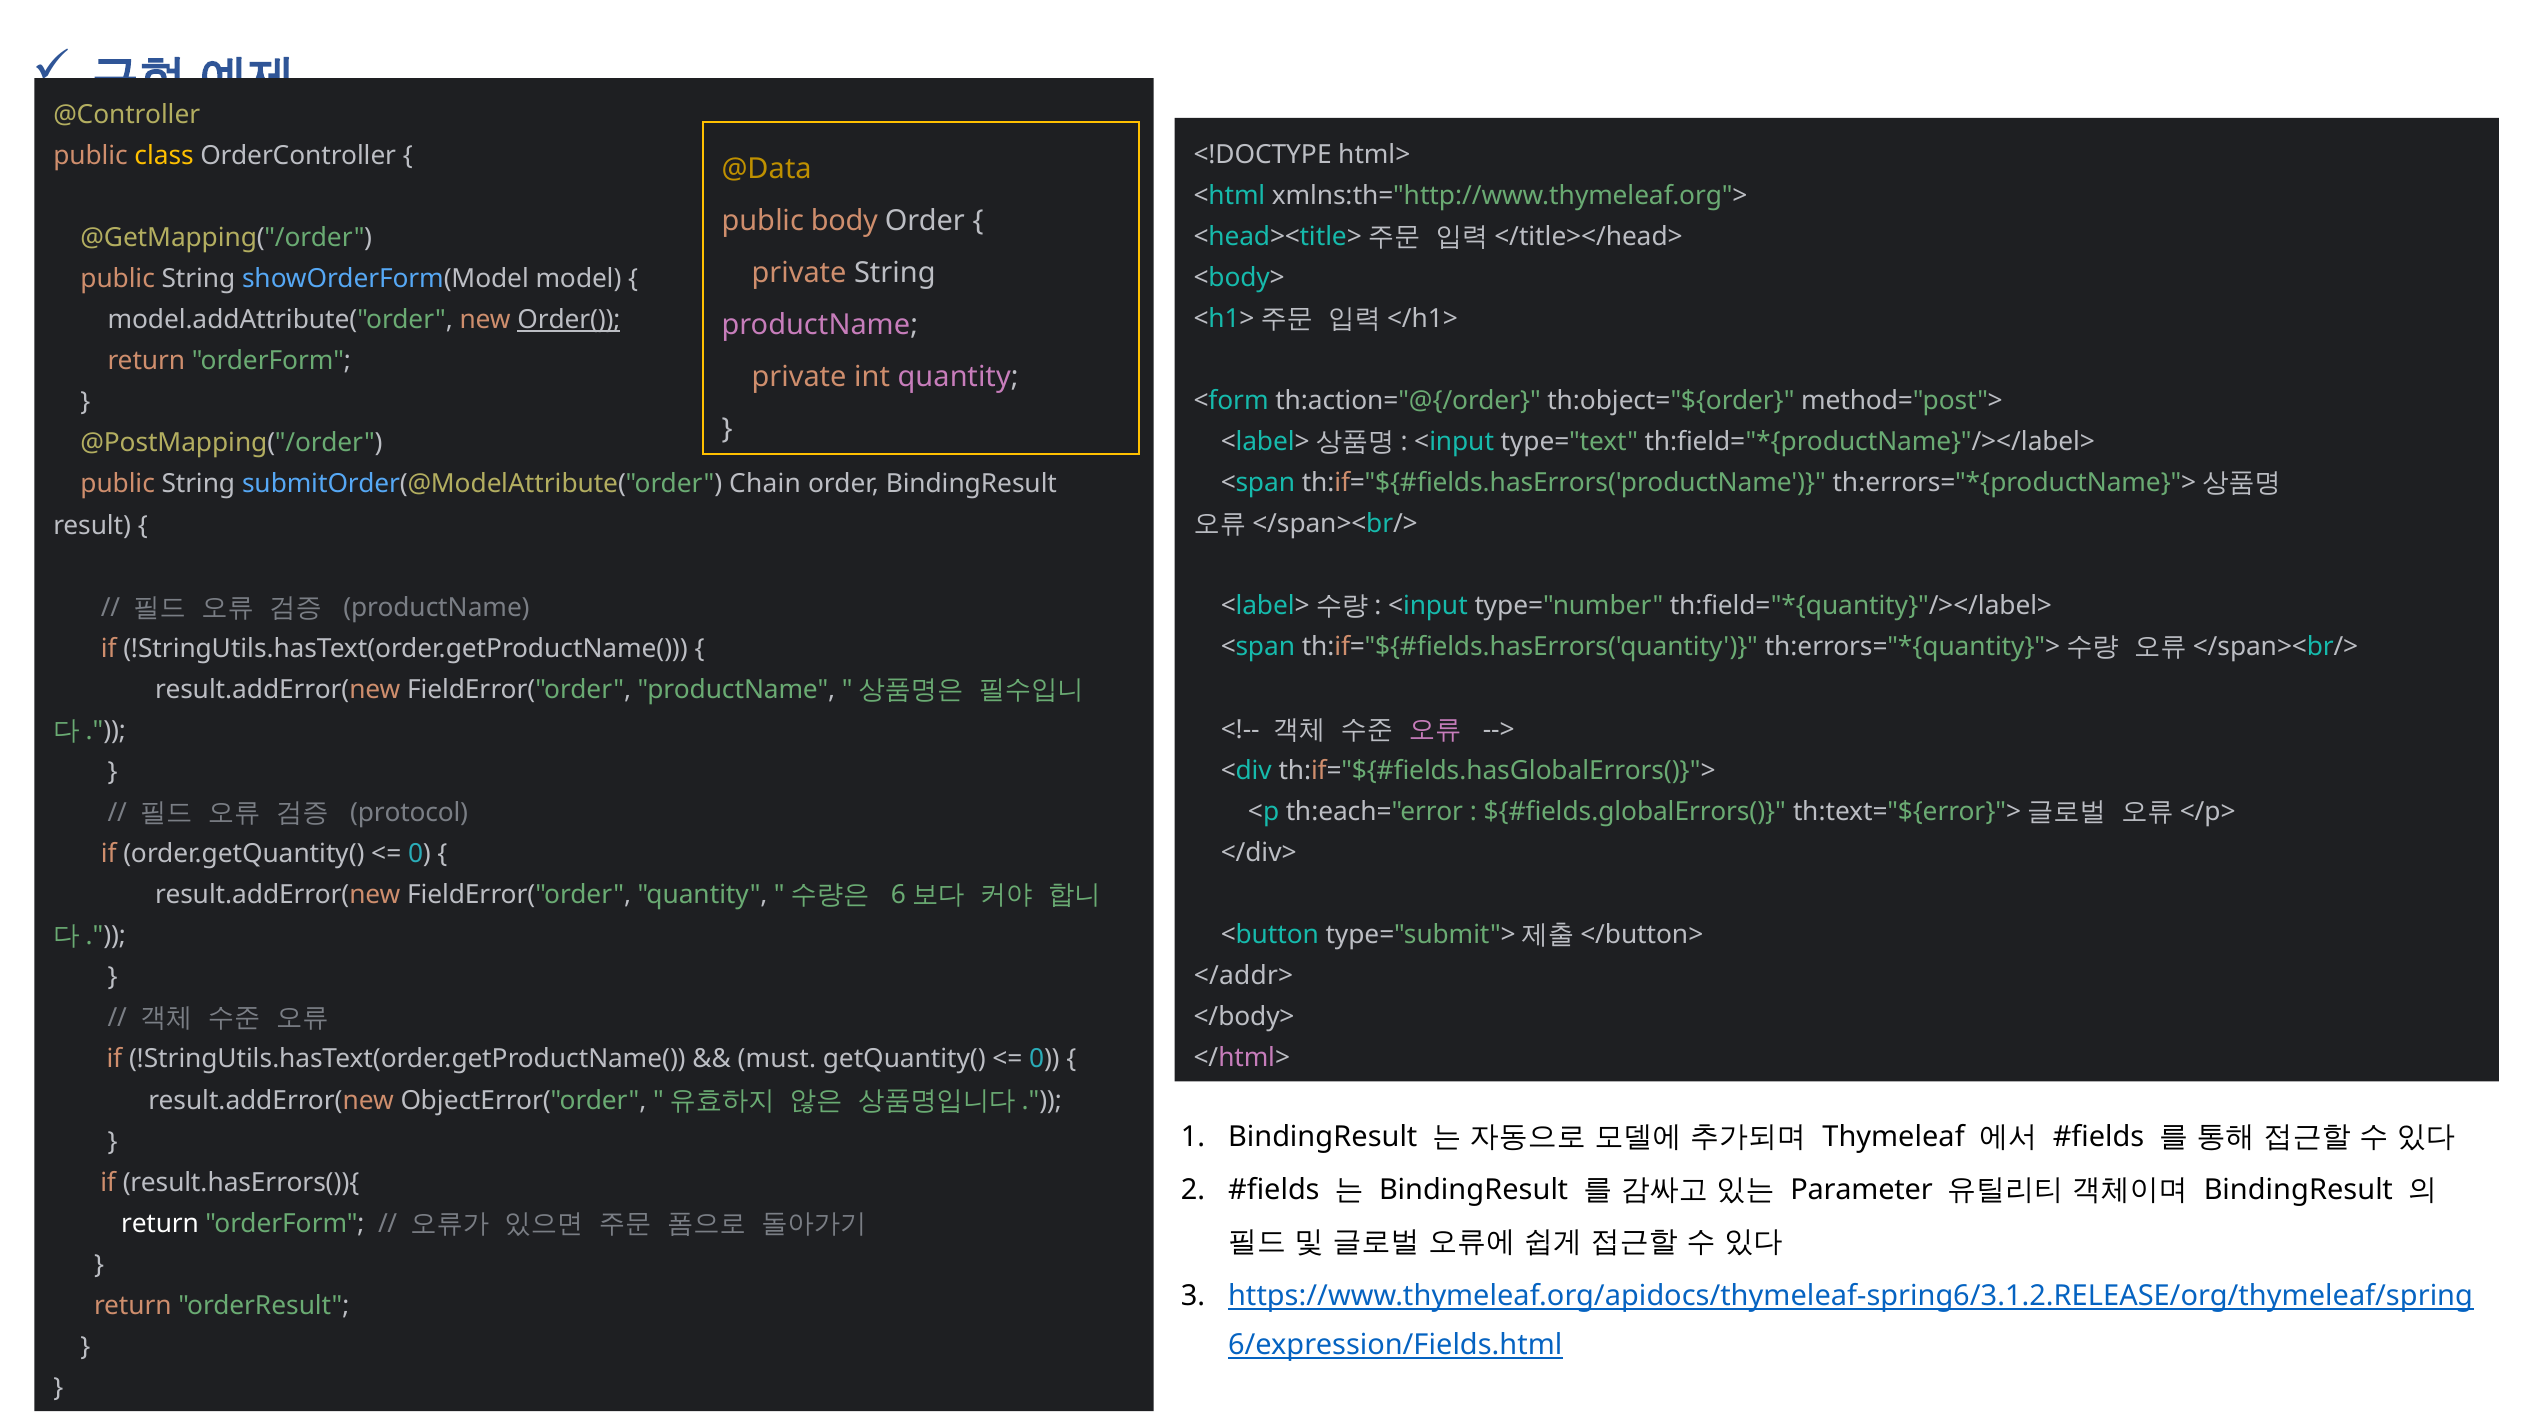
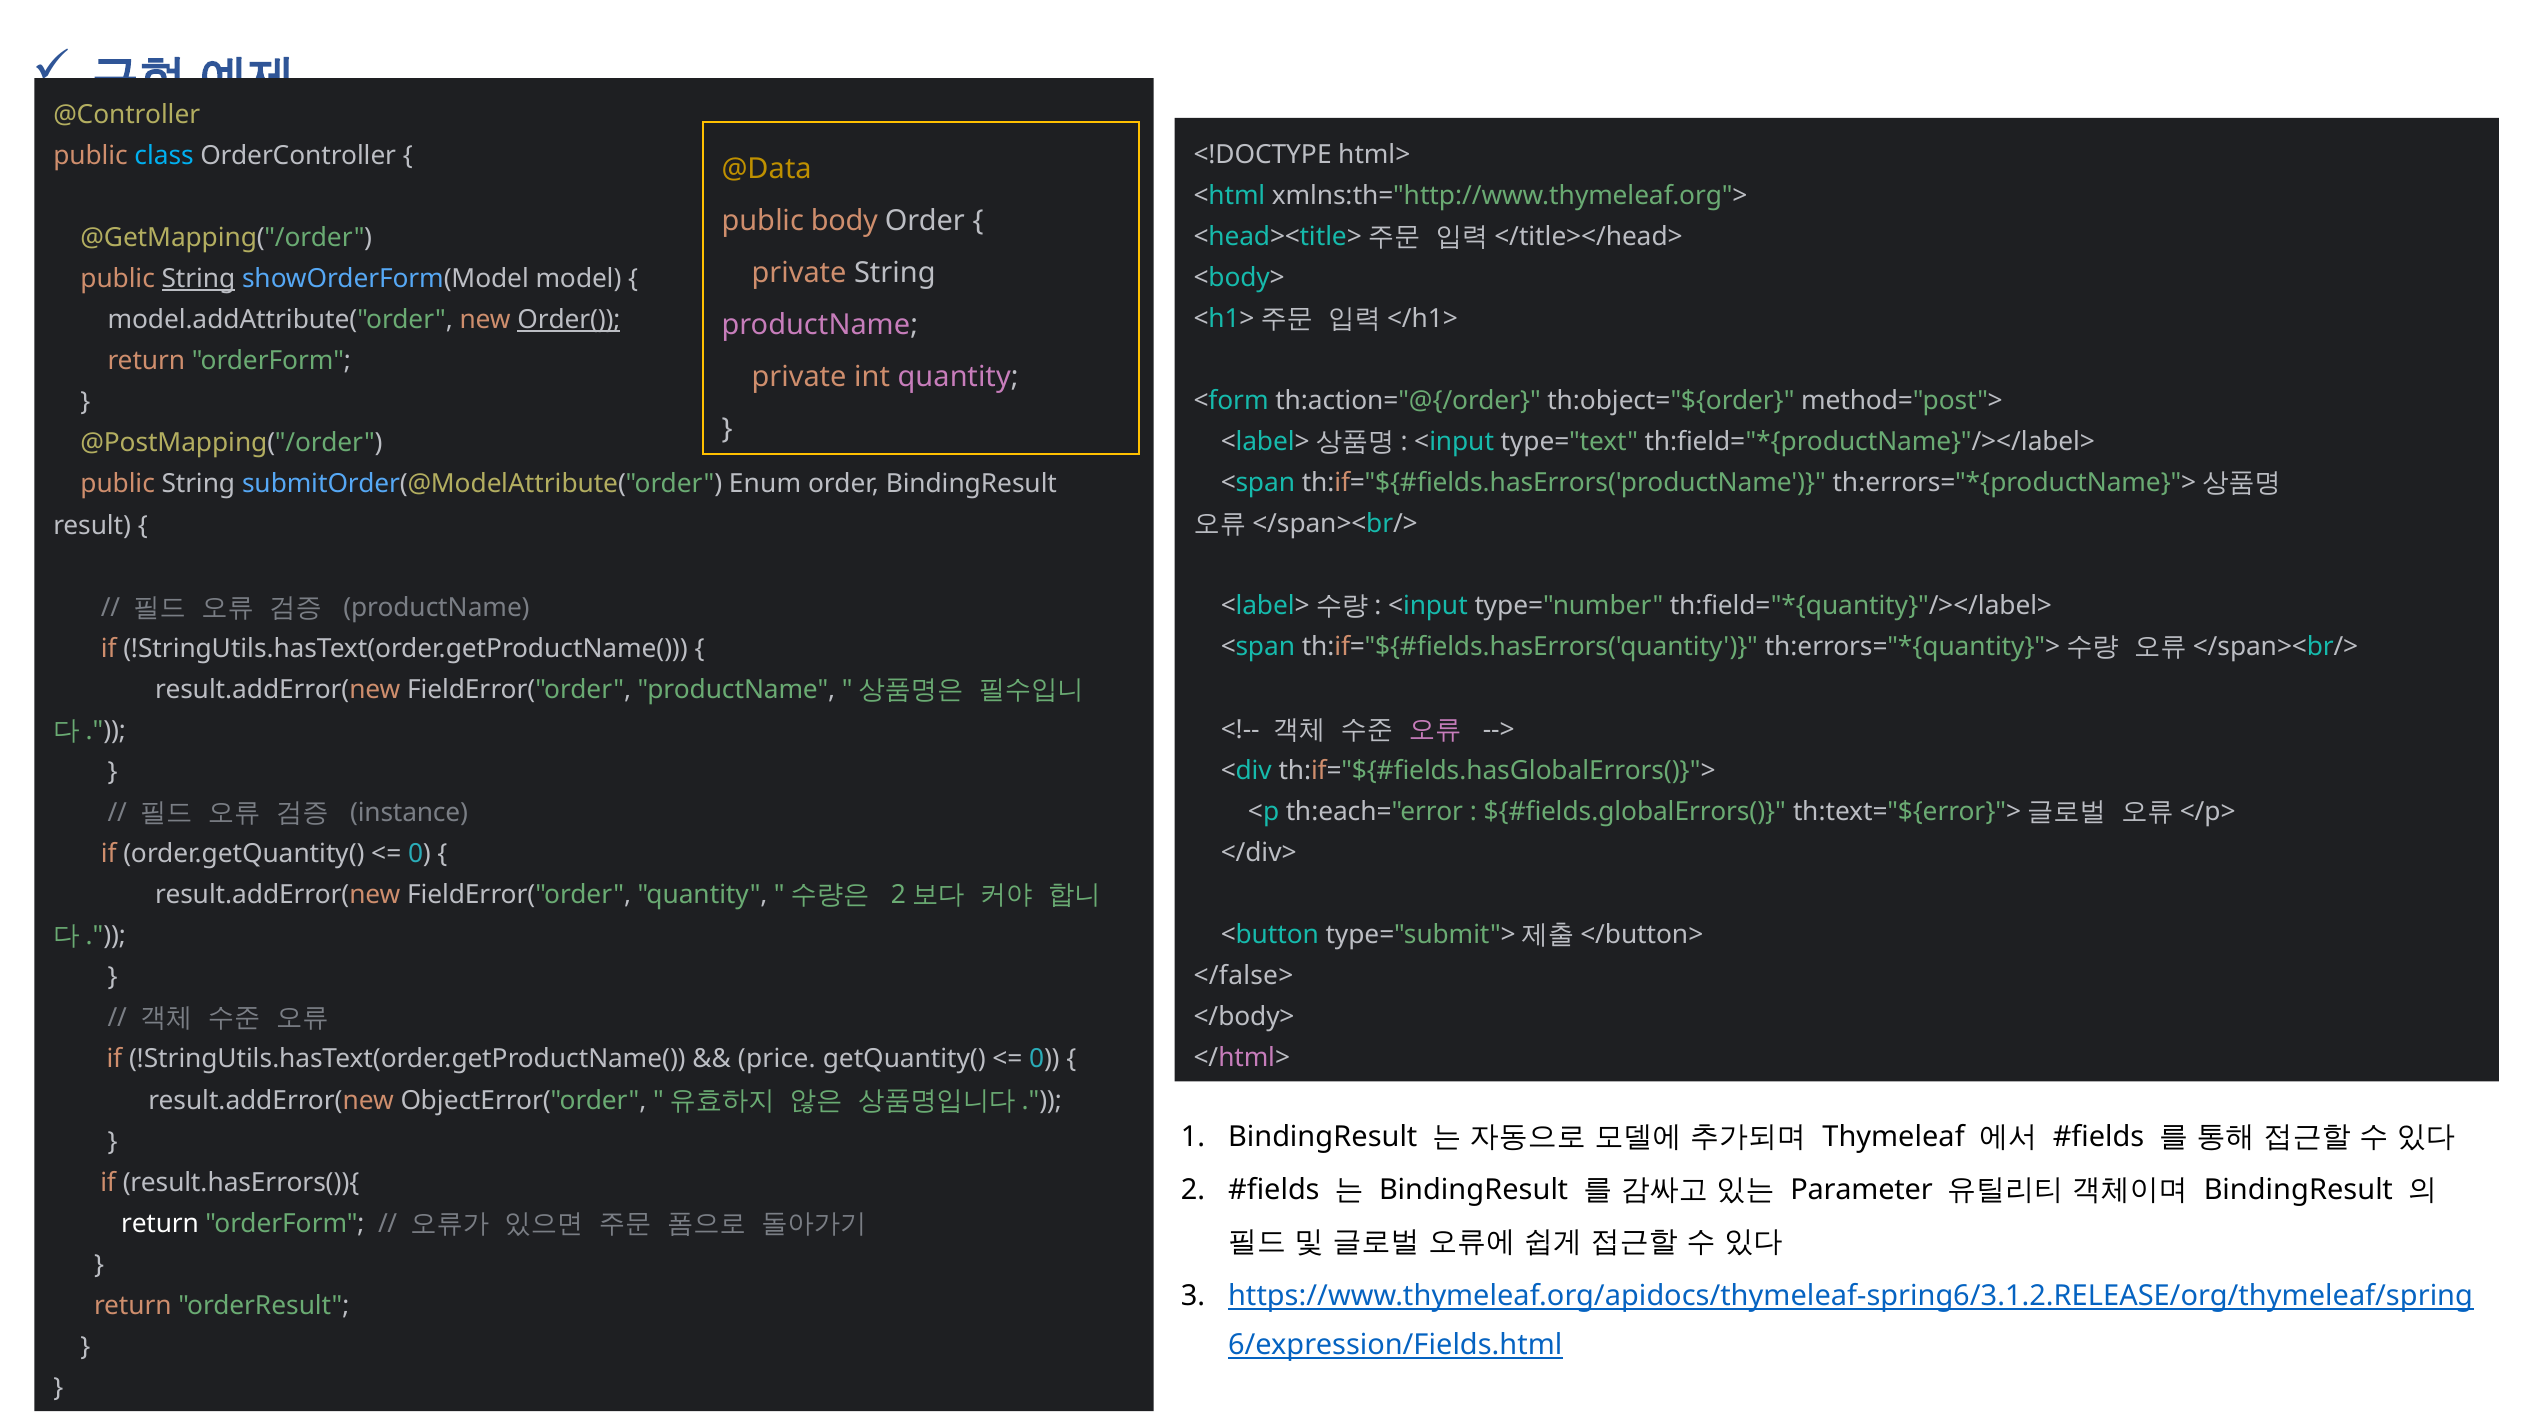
class colour: yellow -> light blue (164, 156)
String underline: none -> present (198, 279)
Chain: Chain -> Enum (765, 484)
protocol: protocol -> instance (409, 813)
6: 6 -> 2 (898, 895)
</addr>: </addr> -> </false> (1243, 976)
must: must -> price (777, 1059)
